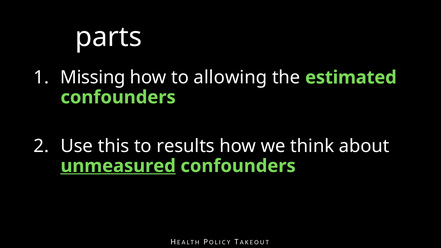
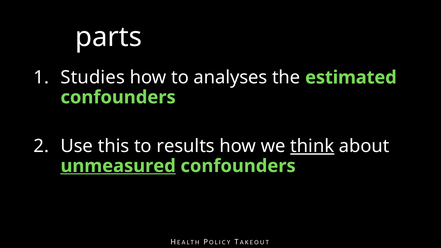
Missing: Missing -> Studies (93, 77)
allowing: allowing -> analyses (230, 77)
think underline: none -> present (312, 146)
